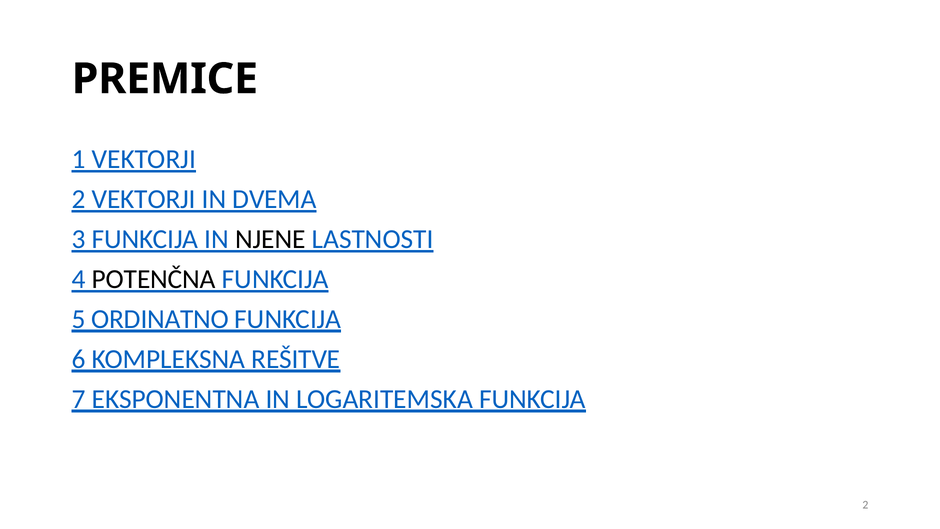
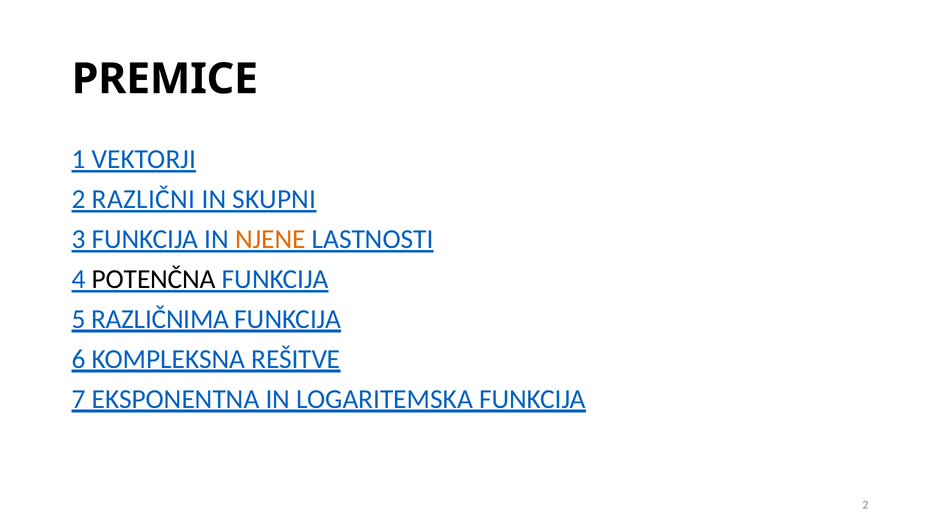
2 VEKTORJI: VEKTORJI -> RAZLIČNI (143, 199)
DVEMA: DVEMA -> SKUPNI (274, 199)
NJENE colour: black -> orange (270, 239)
ORDINATNO: ORDINATNO -> RAZLIČNIMA (160, 319)
